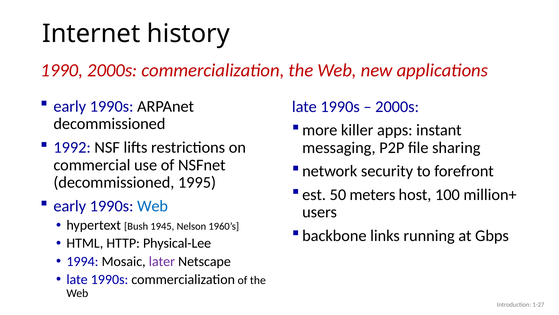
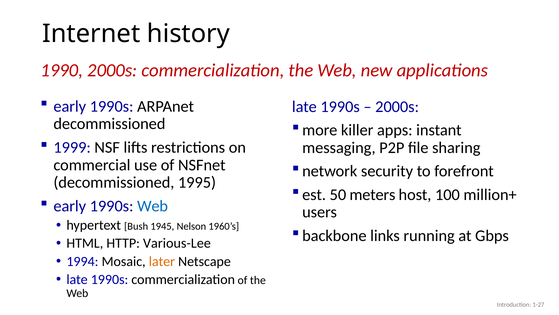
1992: 1992 -> 1999 (72, 147)
Physical-Lee: Physical-Lee -> Various-Lee (177, 243)
later colour: purple -> orange (162, 261)
